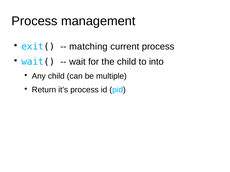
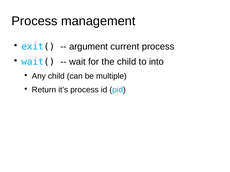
matching: matching -> argument (89, 47)
